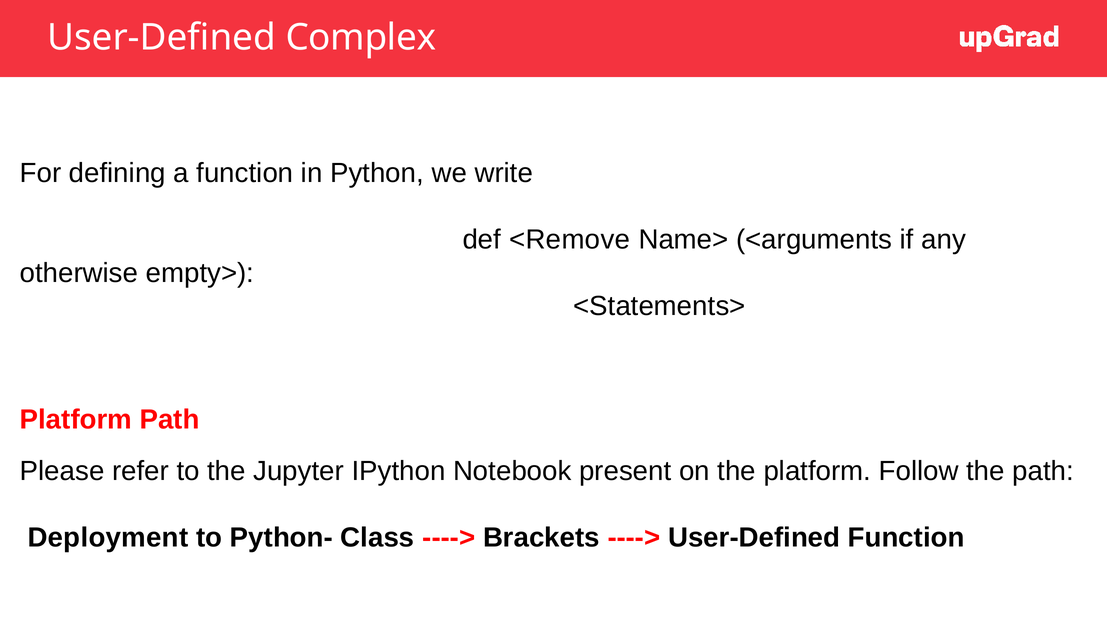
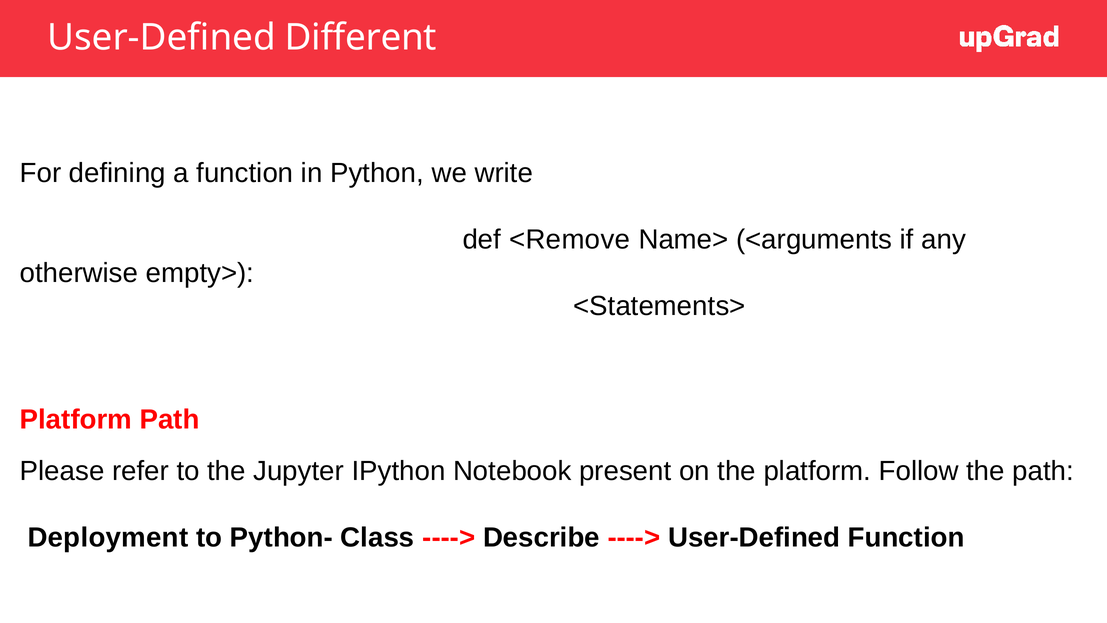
Complex: Complex -> Different (361, 37)
Brackets: Brackets -> Describe (541, 537)
